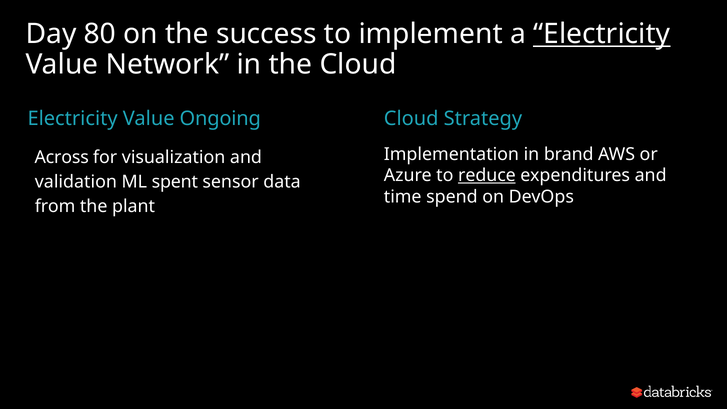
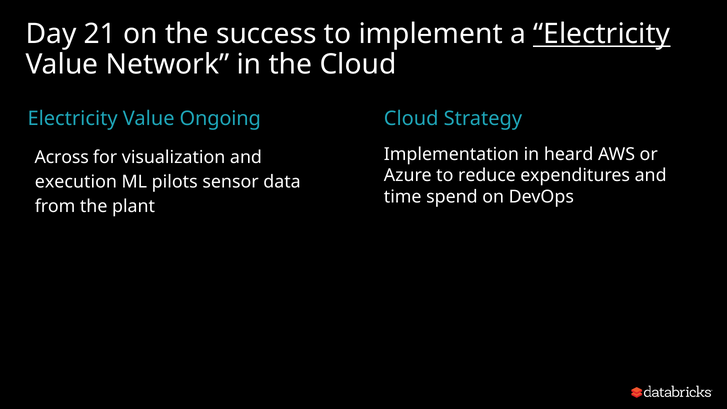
80: 80 -> 21 (100, 34)
brand: brand -> heard (569, 154)
reduce underline: present -> none (487, 175)
validation: validation -> execution (76, 182)
spent: spent -> pilots (175, 182)
